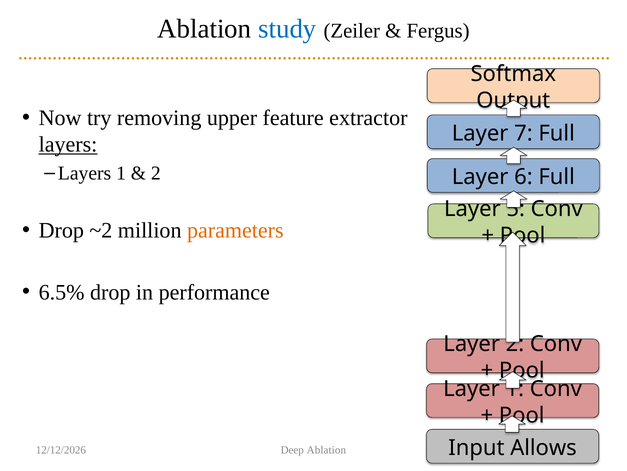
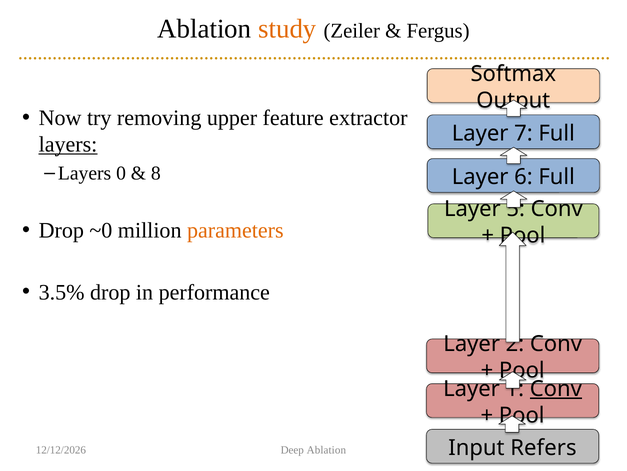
study colour: blue -> orange (287, 29)
Layers 1: 1 -> 0 (121, 173)
2: 2 -> 8 (156, 173)
~2: ~2 -> ~0 (101, 230)
6.5%: 6.5% -> 3.5% (62, 292)
Conv underline: none -> present (556, 388)
Allows: Allows -> Refers (543, 447)
